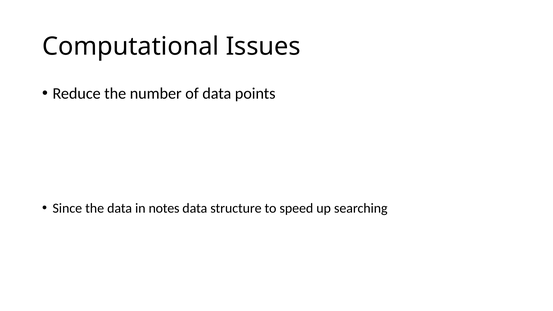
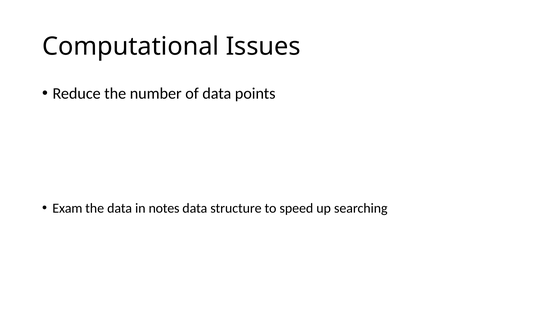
Since: Since -> Exam (67, 208)
